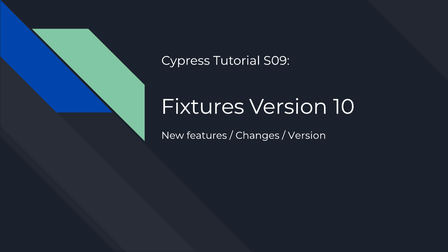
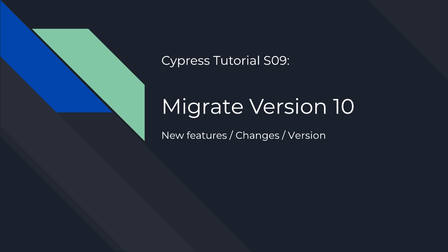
Fixtures: Fixtures -> Migrate (203, 107)
